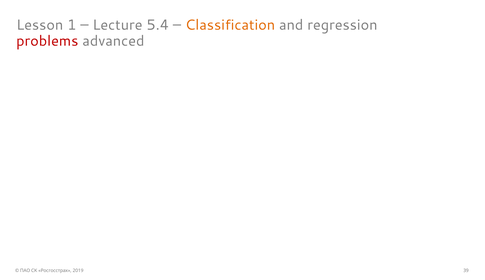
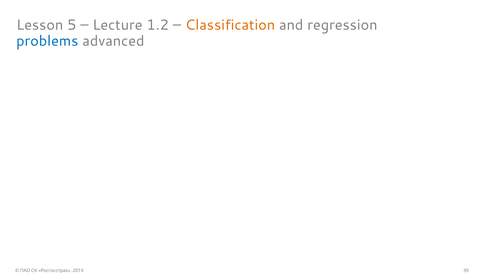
1: 1 -> 5 (72, 25)
5.4: 5.4 -> 1.2 (158, 25)
problems colour: red -> blue (47, 41)
